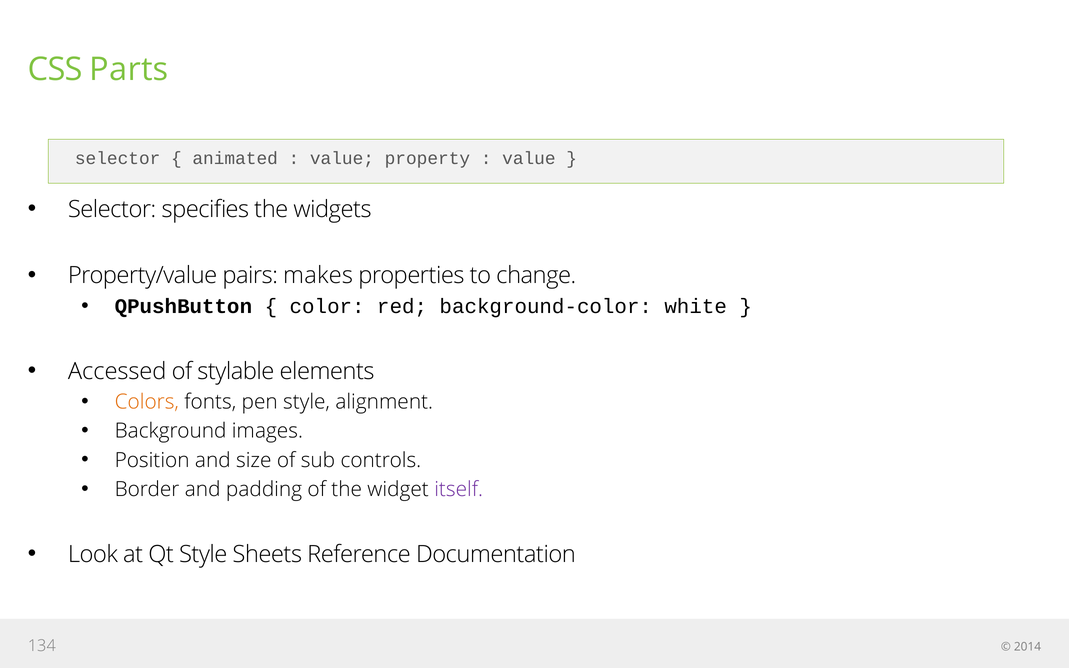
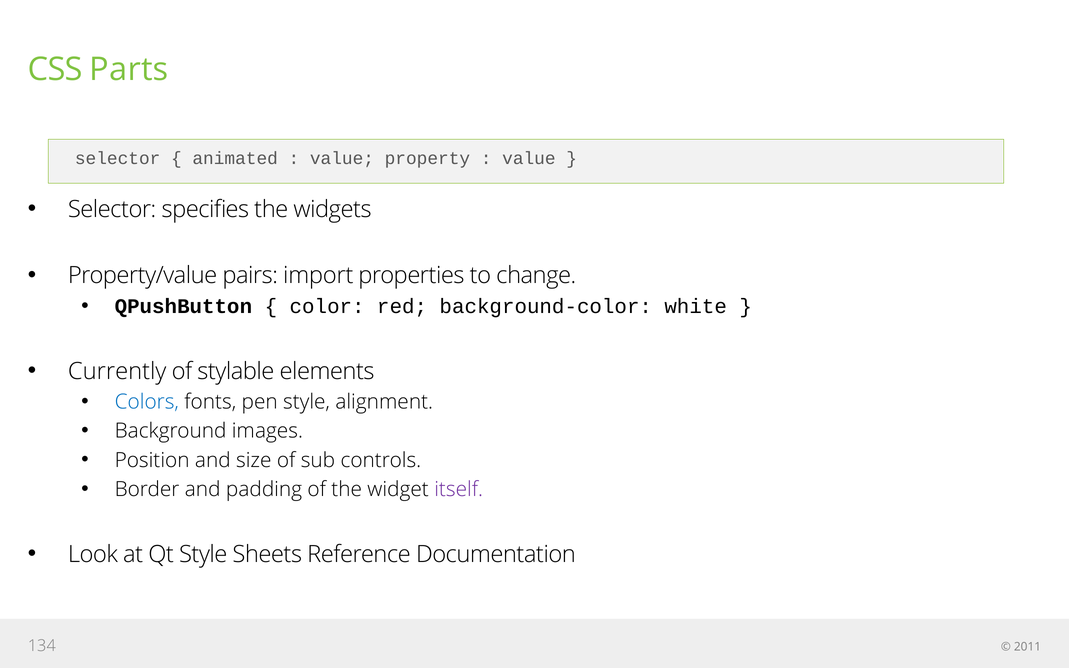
makes: makes -> import (318, 276)
Accessed: Accessed -> Currently (117, 371)
Colors colour: orange -> blue (147, 402)
2014: 2014 -> 2011 (1027, 647)
